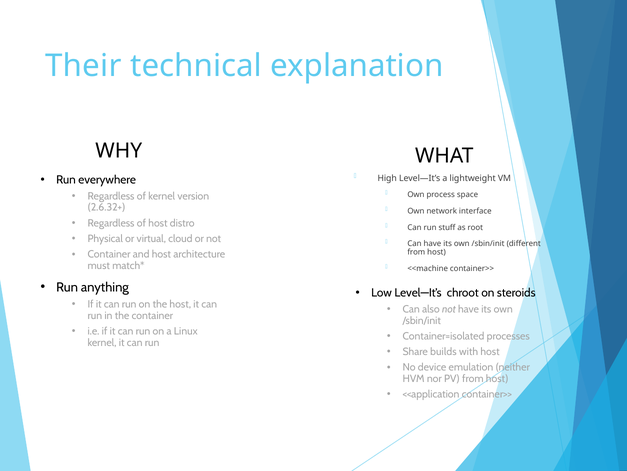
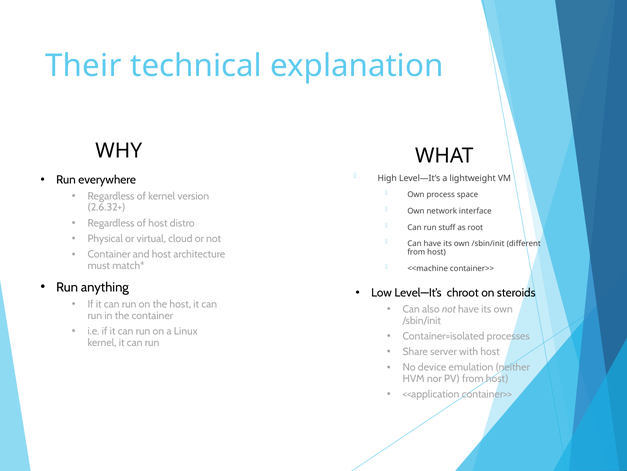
builds: builds -> server (443, 351)
